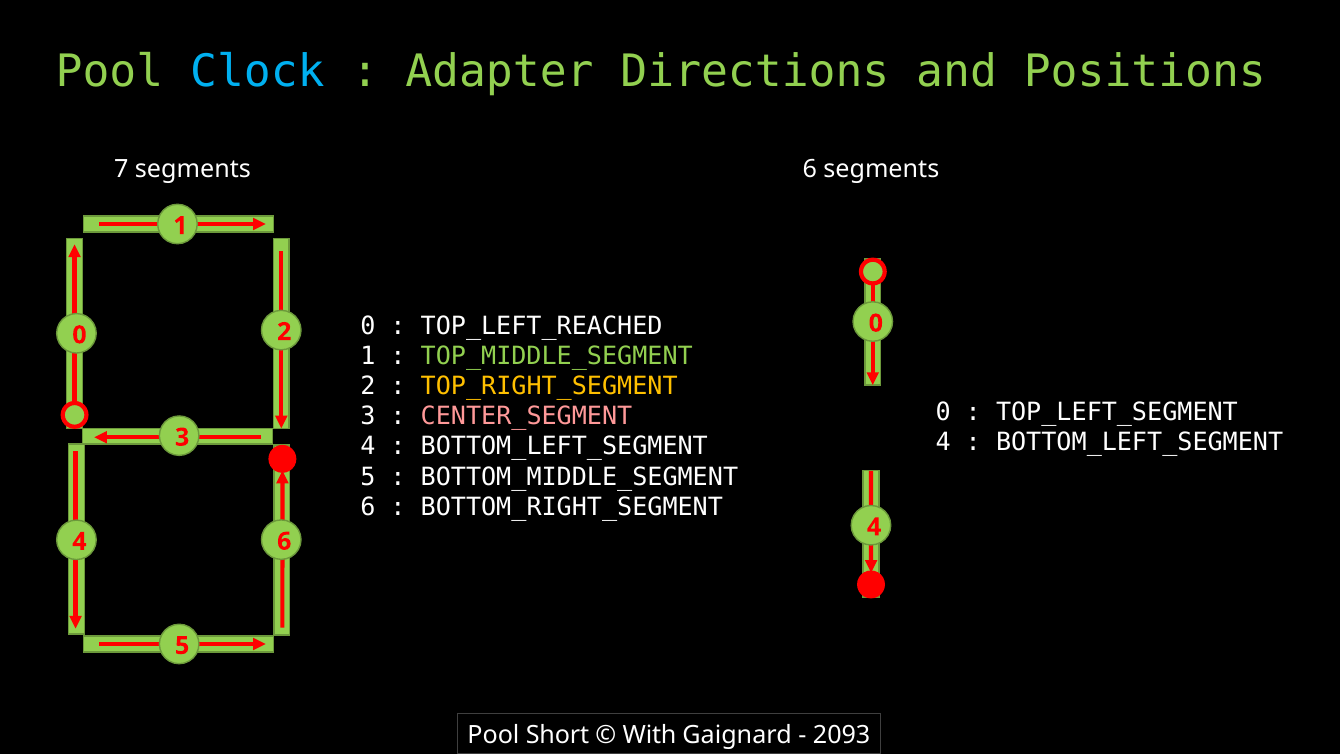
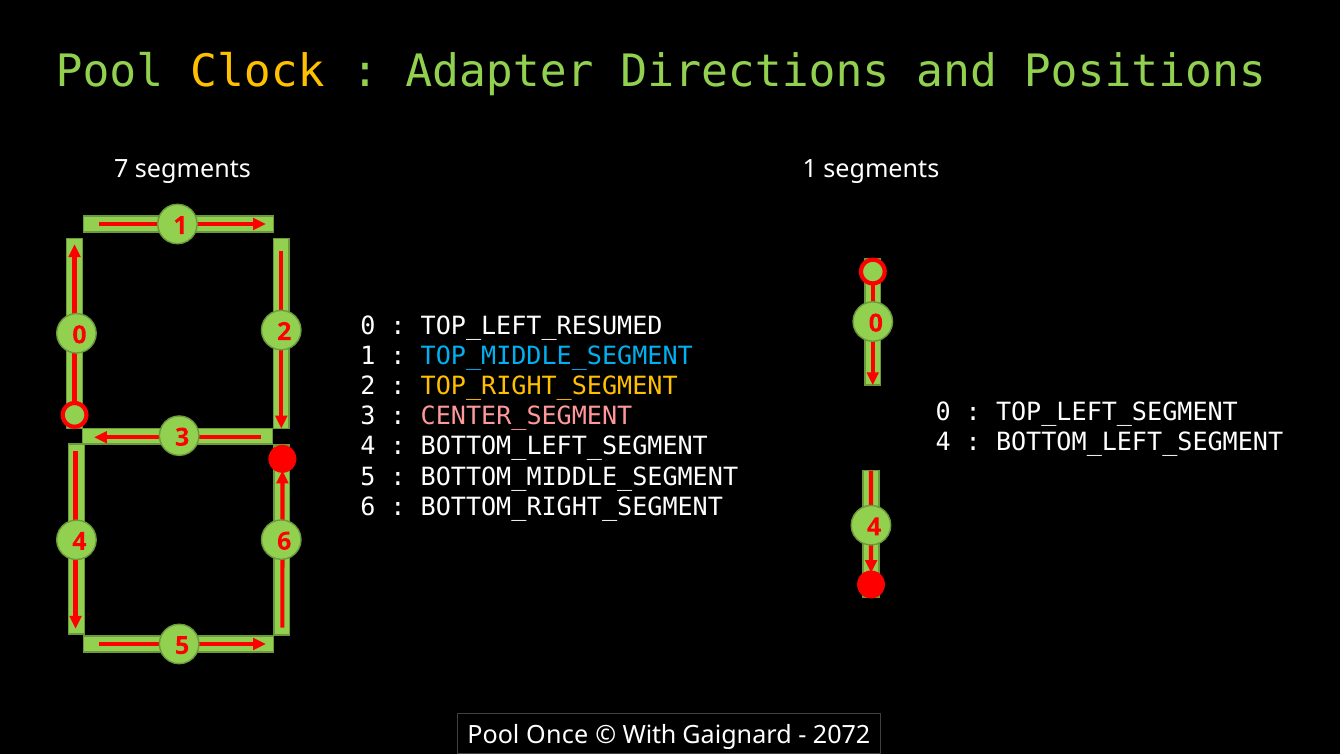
Clock colour: light blue -> yellow (257, 72)
segments 6: 6 -> 1 (810, 169)
TOP_LEFT_REACHED: TOP_LEFT_REACHED -> TOP_LEFT_RESUMED (542, 326)
TOP_MIDDLE_SEGMENT colour: light green -> light blue (557, 356)
Short: Short -> Once (557, 735)
2093: 2093 -> 2072 (842, 735)
